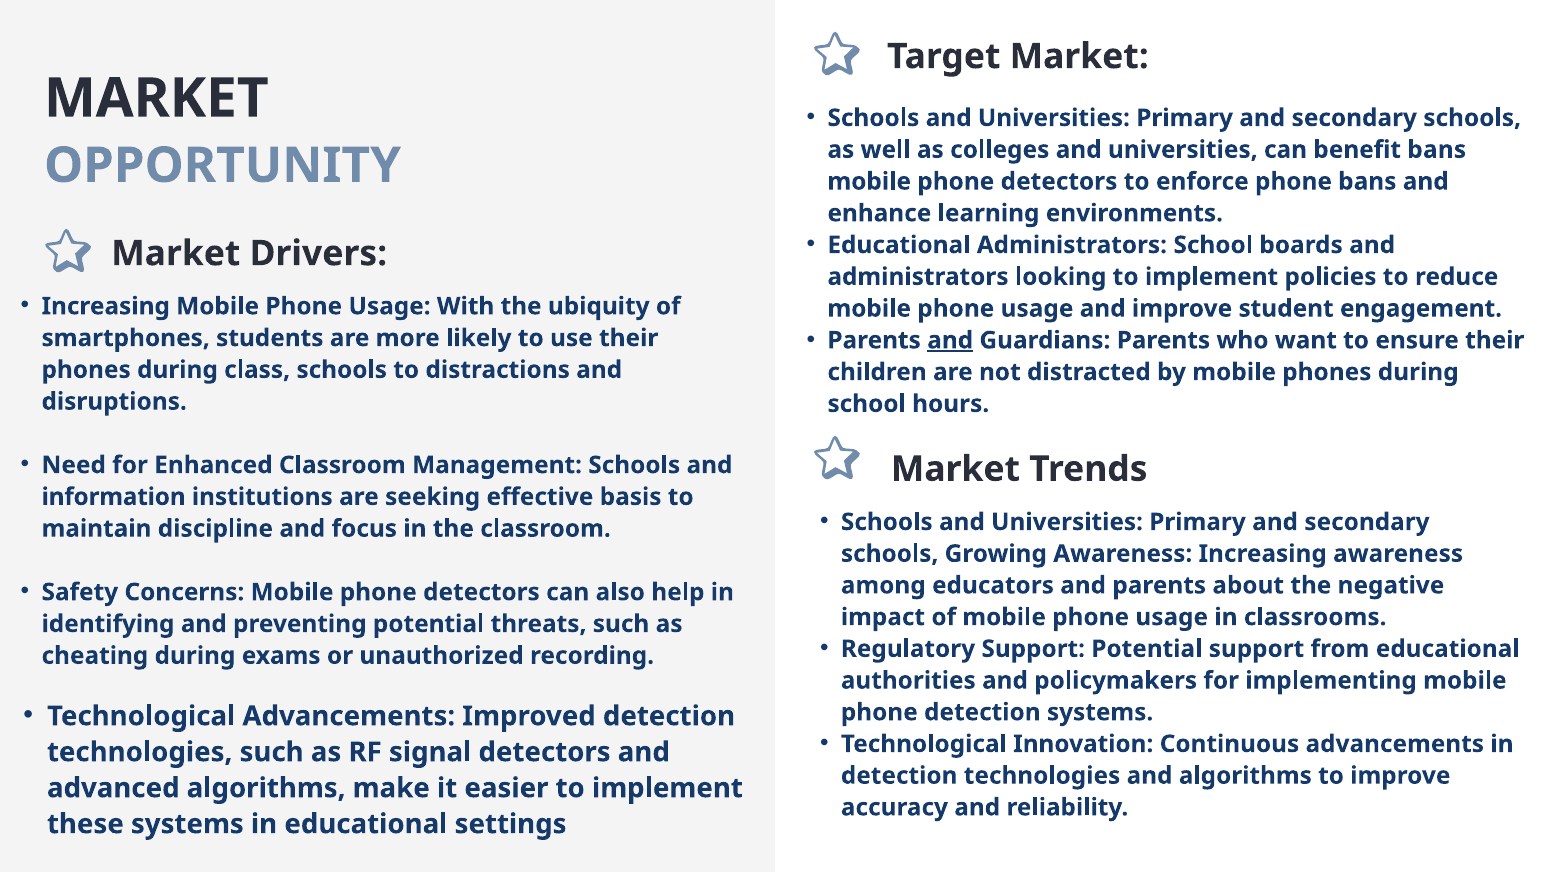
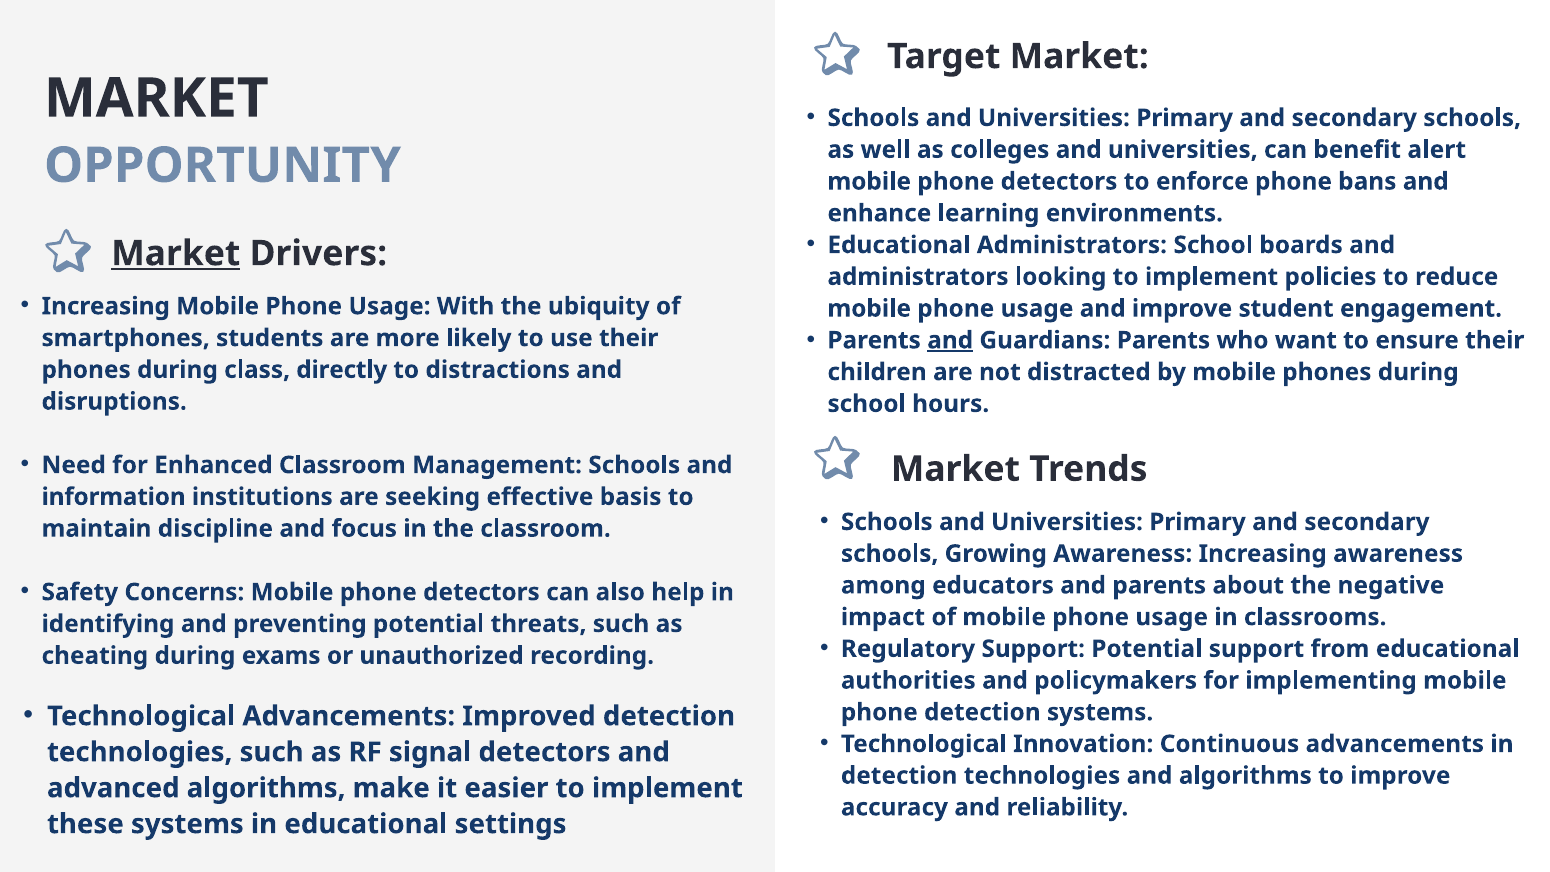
benefit bans: bans -> alert (1437, 150)
Market underline: none -> present (176, 253)
class schools: schools -> directly (342, 370)
